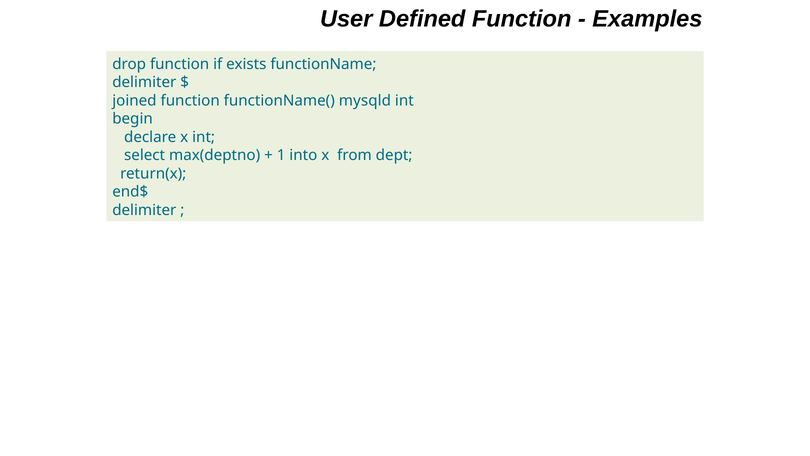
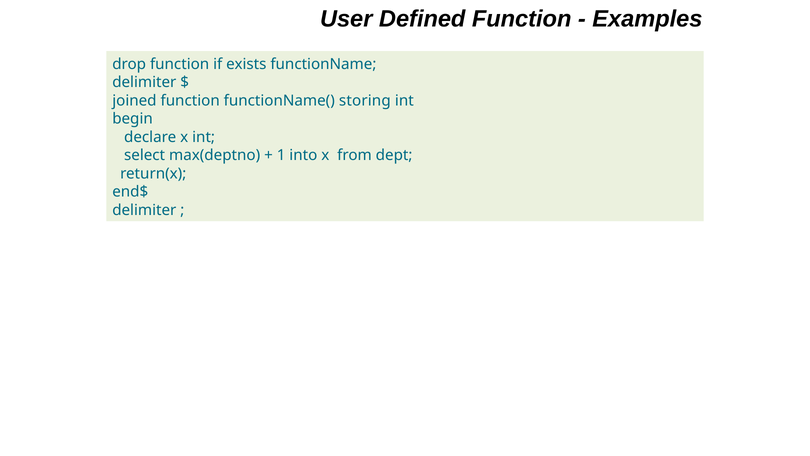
mysqld: mysqld -> storing (365, 101)
